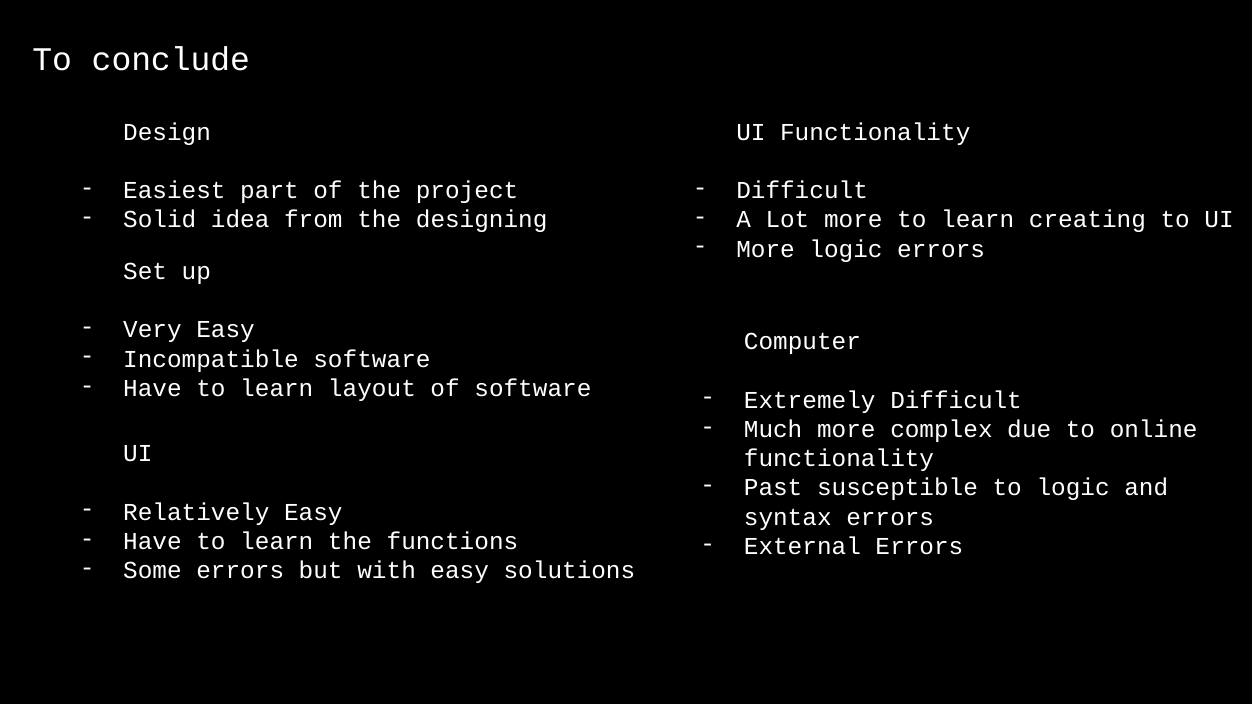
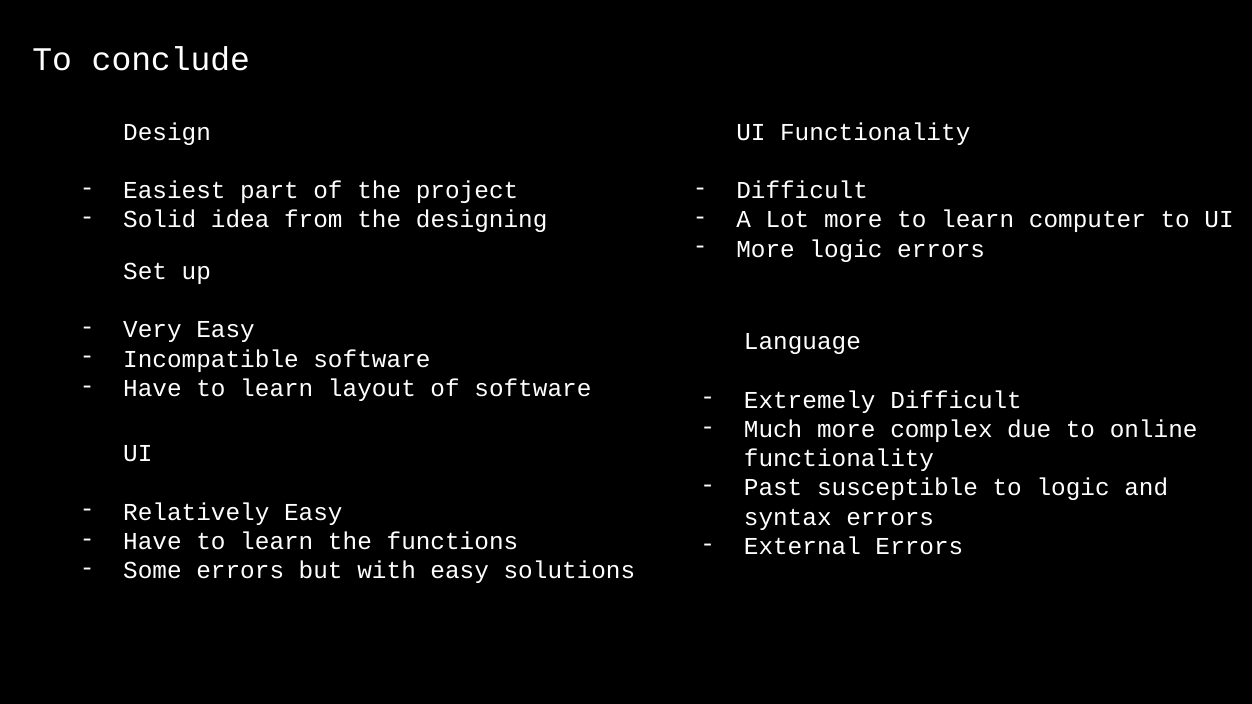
creating: creating -> computer (1087, 220)
Computer: Computer -> Language (802, 342)
